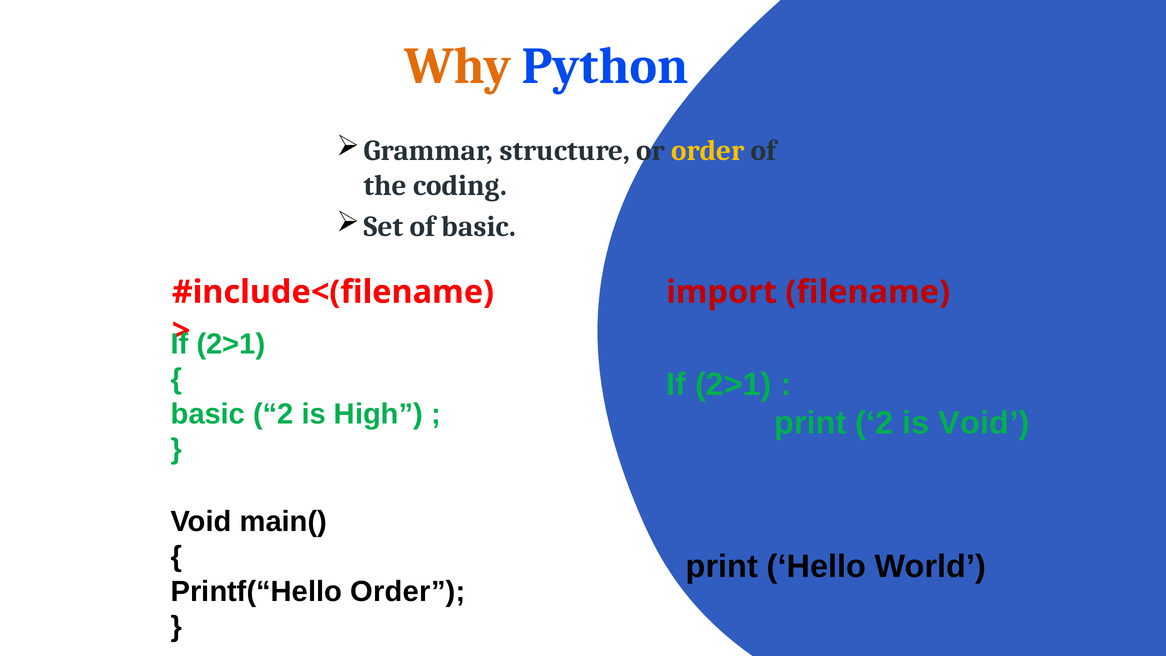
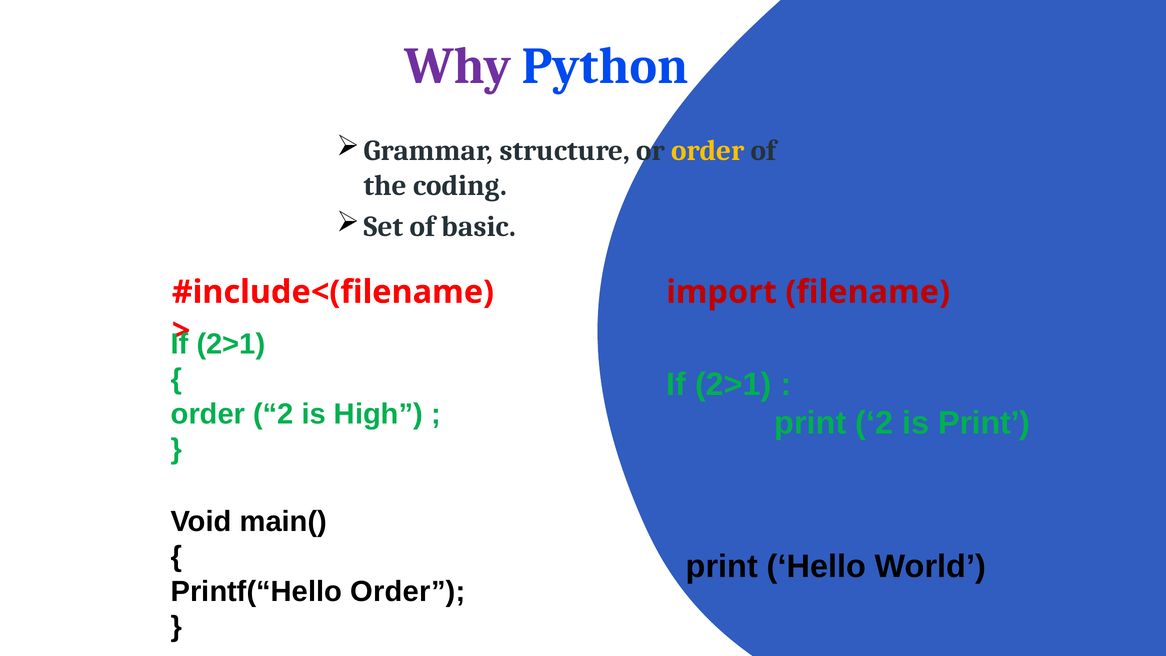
Why colour: orange -> purple (458, 66)
basic: basic -> order (208, 414)
is Void: Void -> Print (984, 423)
